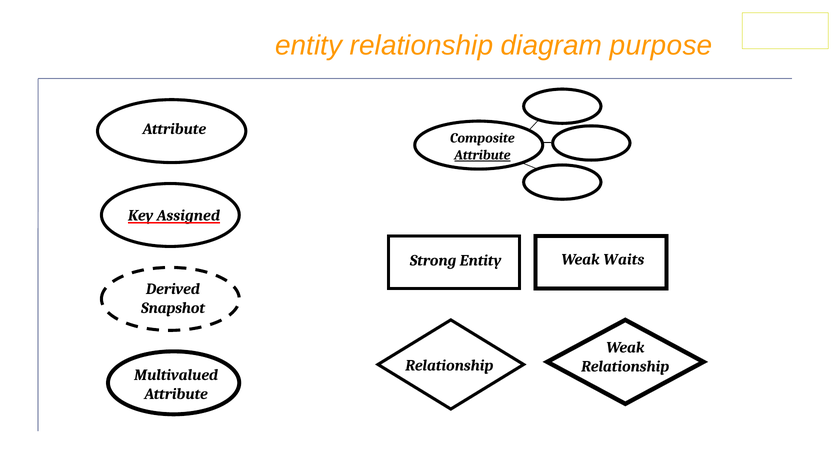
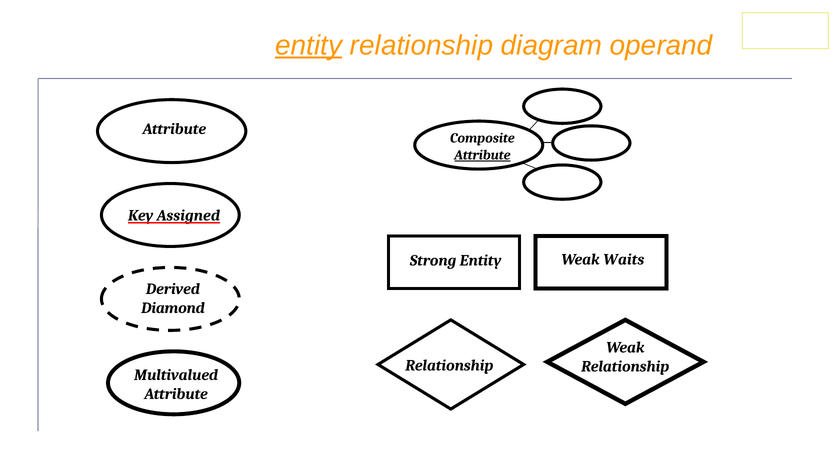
entity underline: none -> present (309, 46)
purpose: purpose -> operand (661, 46)
Snapshot: Snapshot -> Diamond (173, 308)
